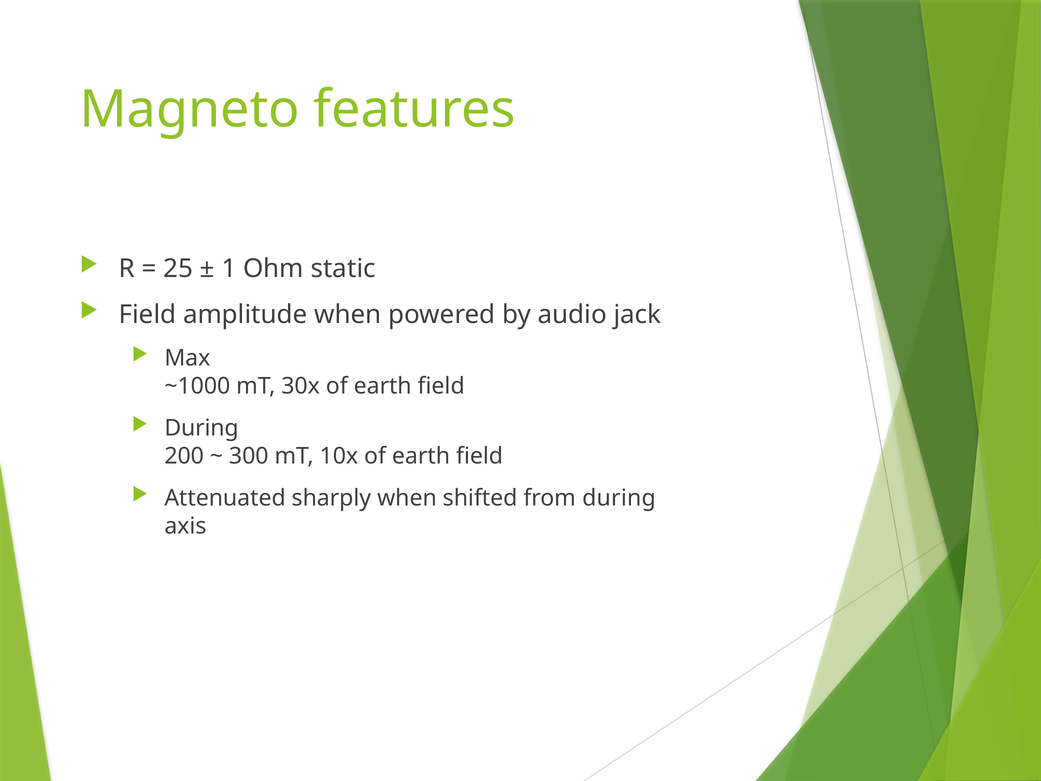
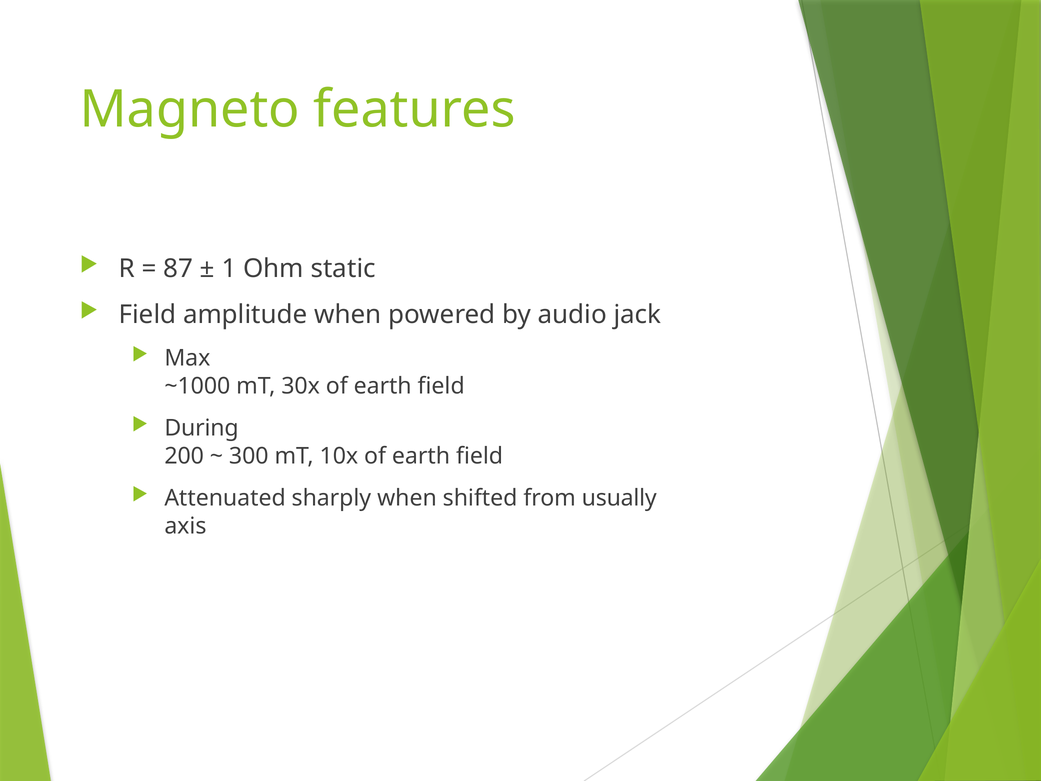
25: 25 -> 87 (178, 269)
from during: during -> usually (619, 498)
